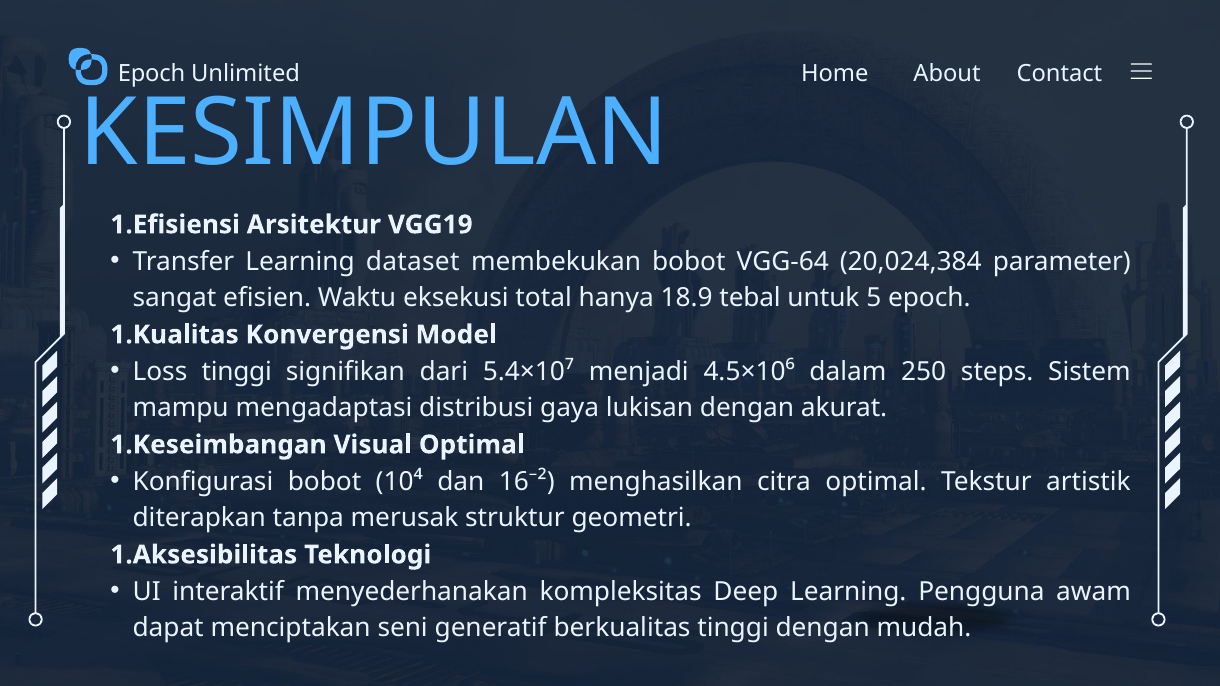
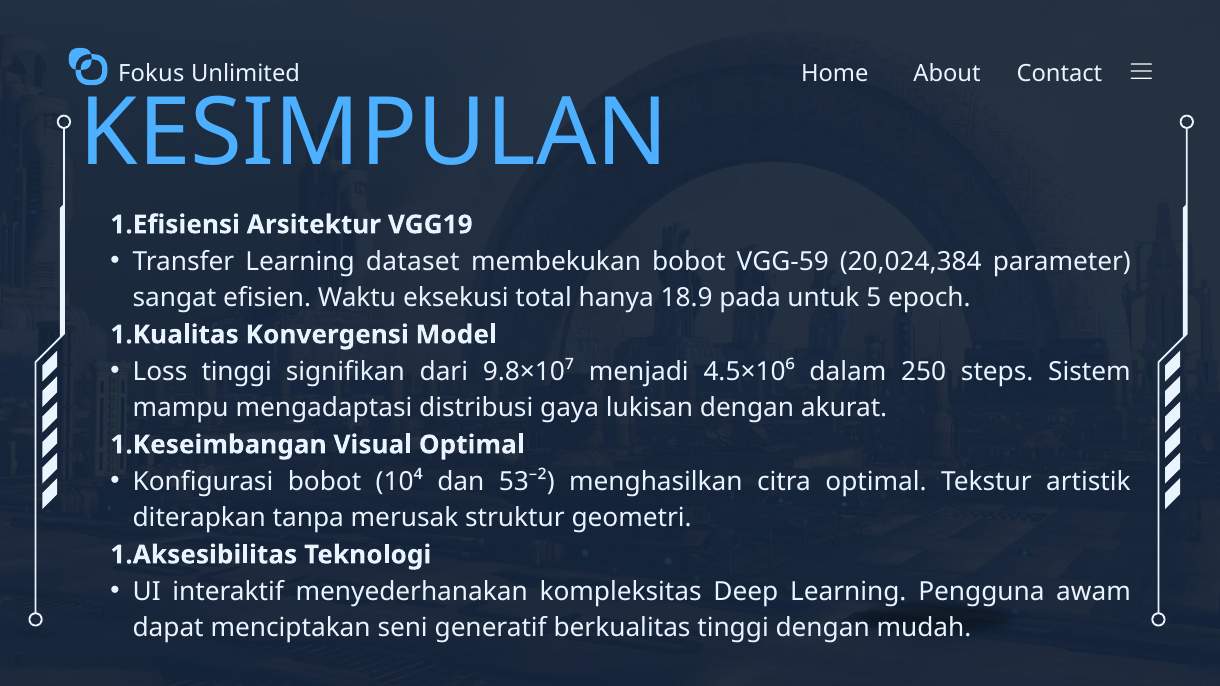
Epoch: Epoch -> Fokus (151, 74)
VGG-64: VGG-64 -> VGG-59 (783, 261)
tebal: tebal -> pada (750, 298)
5.4×10⁷: 5.4×10⁷ -> 9.8×10⁷ (528, 372)
16⁻²: 16⁻² -> 53⁻² (527, 482)
